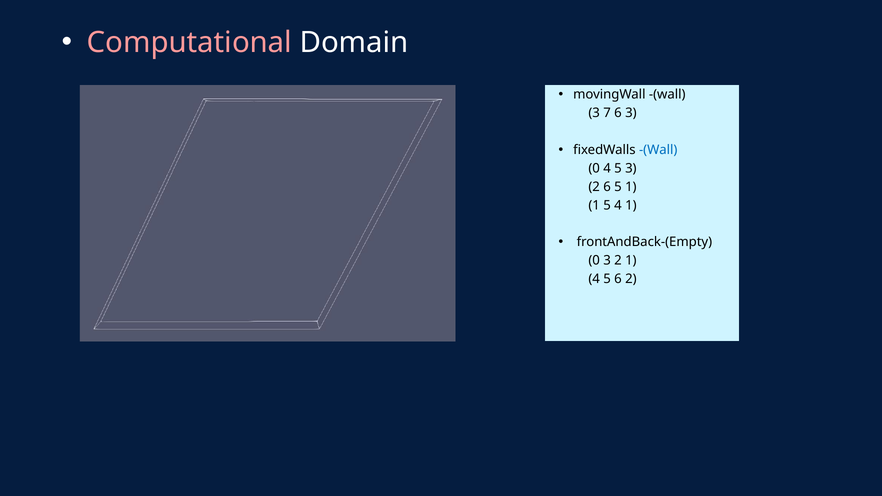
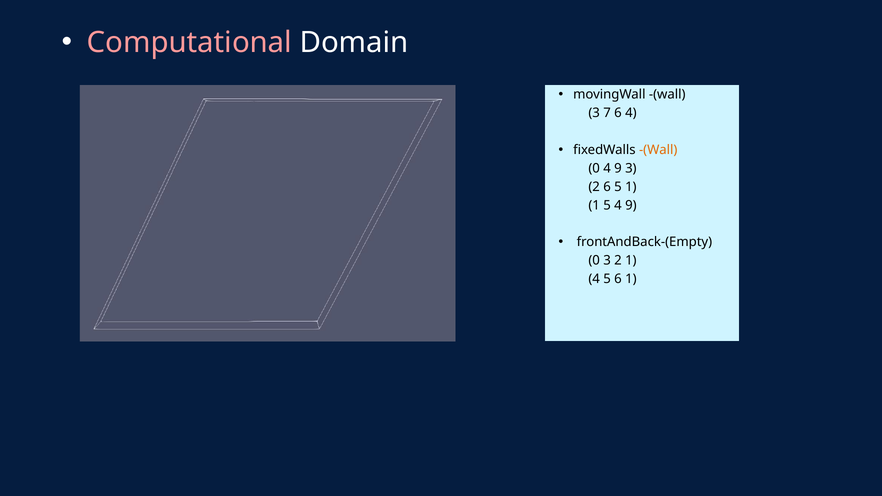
6 3: 3 -> 4 (631, 113)
-(Wall colour: blue -> orange (658, 150)
0 4 5: 5 -> 9 (618, 168)
5 4 1: 1 -> 9 (631, 205)
6 2: 2 -> 1 (631, 279)
